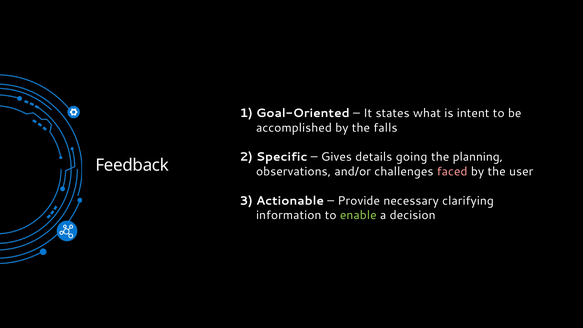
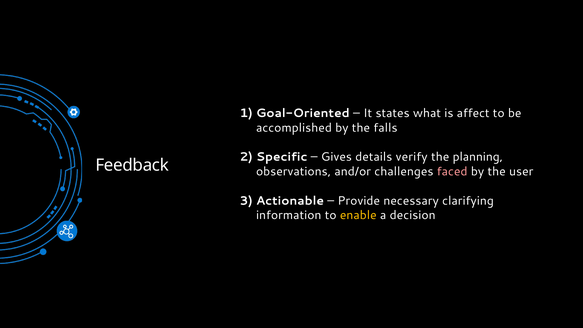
intent: intent -> affect (473, 113)
going: going -> verify (412, 157)
enable colour: light green -> yellow (358, 215)
